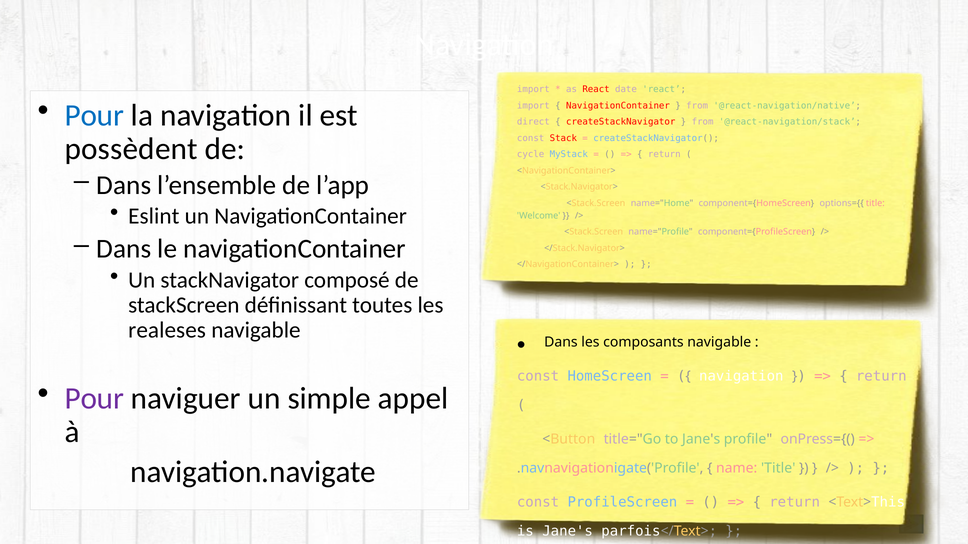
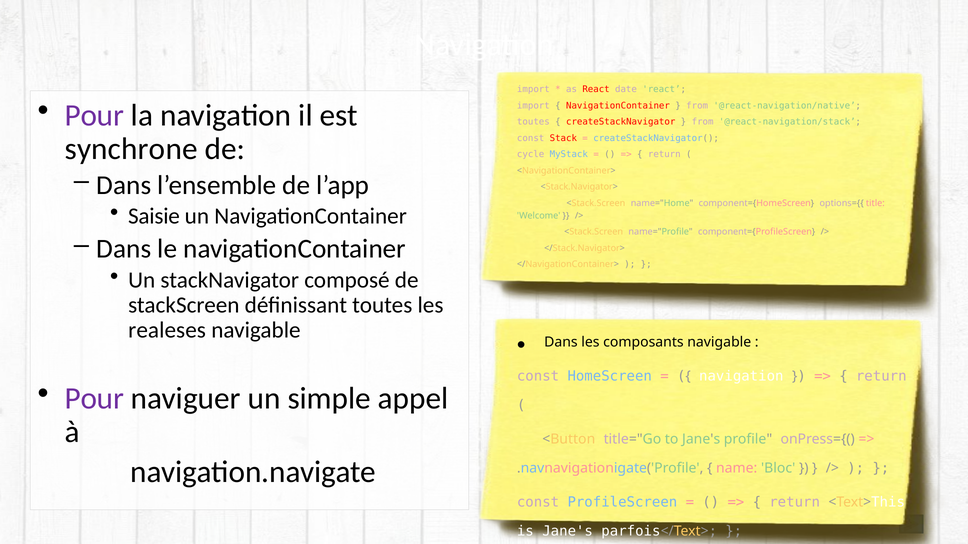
Pour colour: blue -> purple (94, 115)
direct: direct -> toutes (533, 122)
possèdent: possèdent -> synchrone (131, 149)
Eslint: Eslint -> Saisie (154, 216)
name Title: Title -> Bloc (778, 468)
